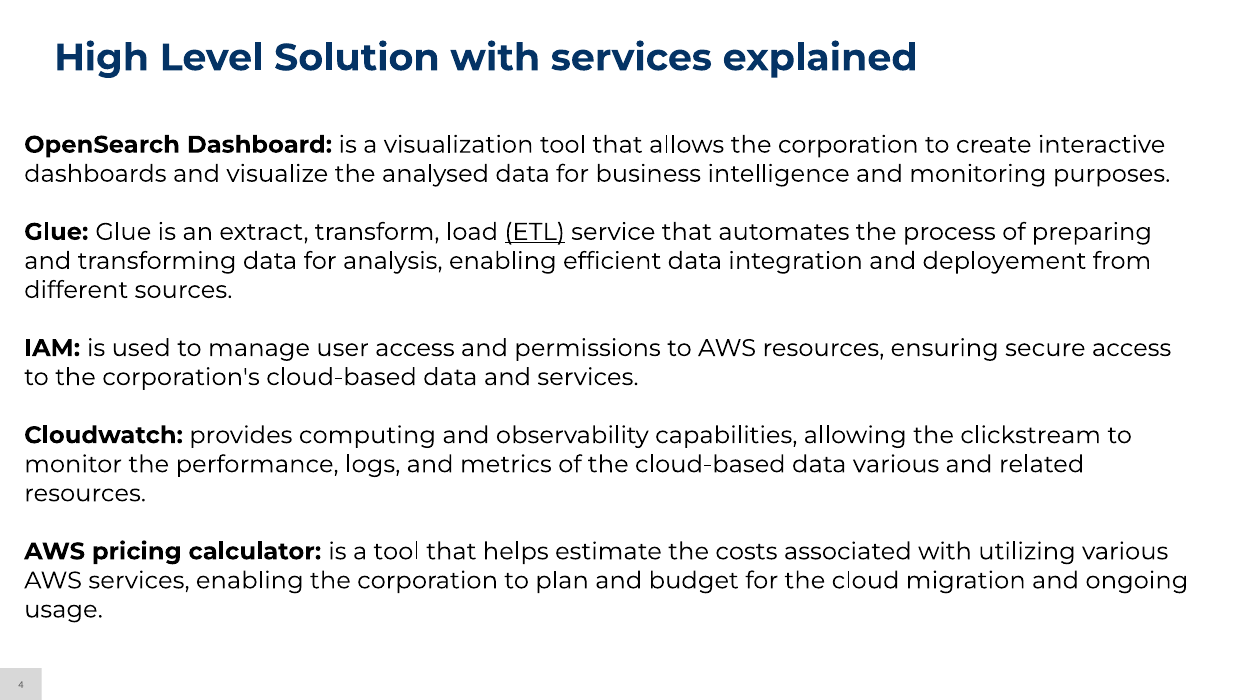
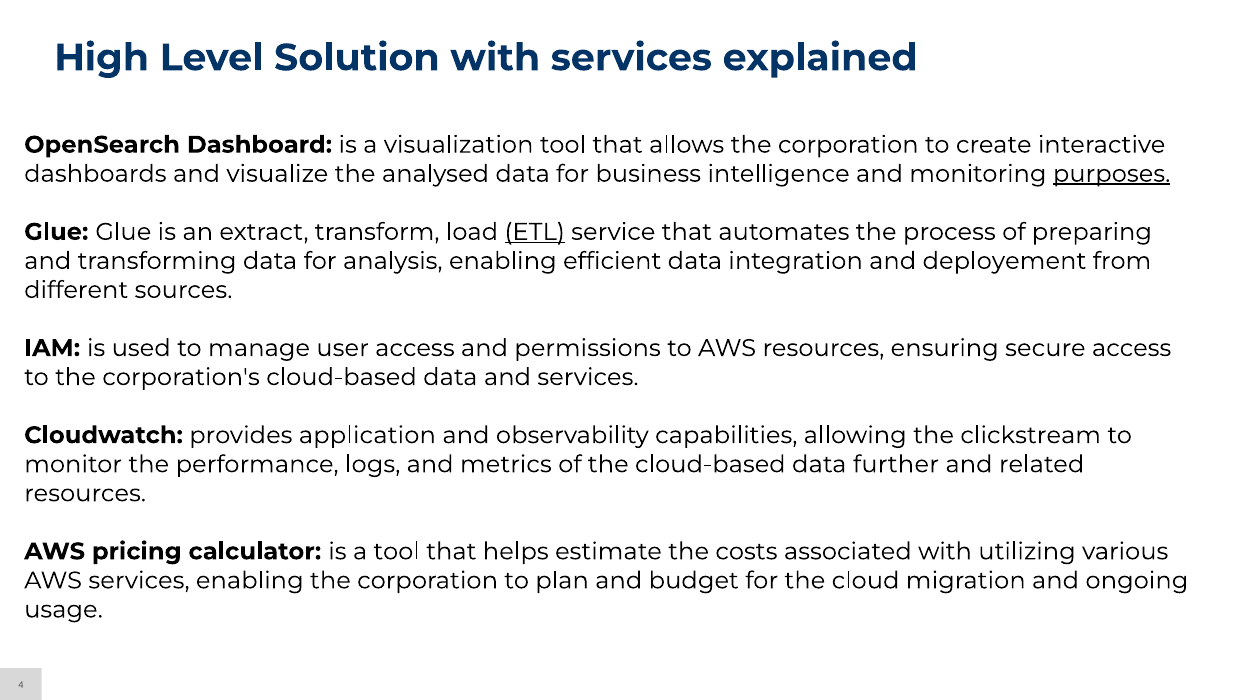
purposes underline: none -> present (1112, 174)
computing: computing -> application (367, 435)
data various: various -> further (896, 464)
